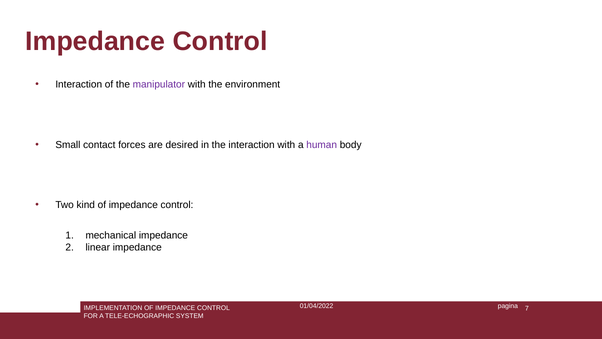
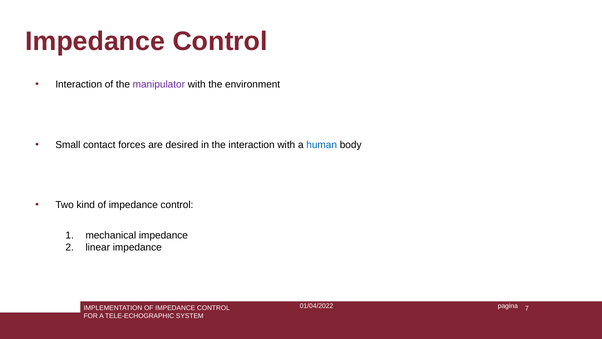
human colour: purple -> blue (322, 145)
